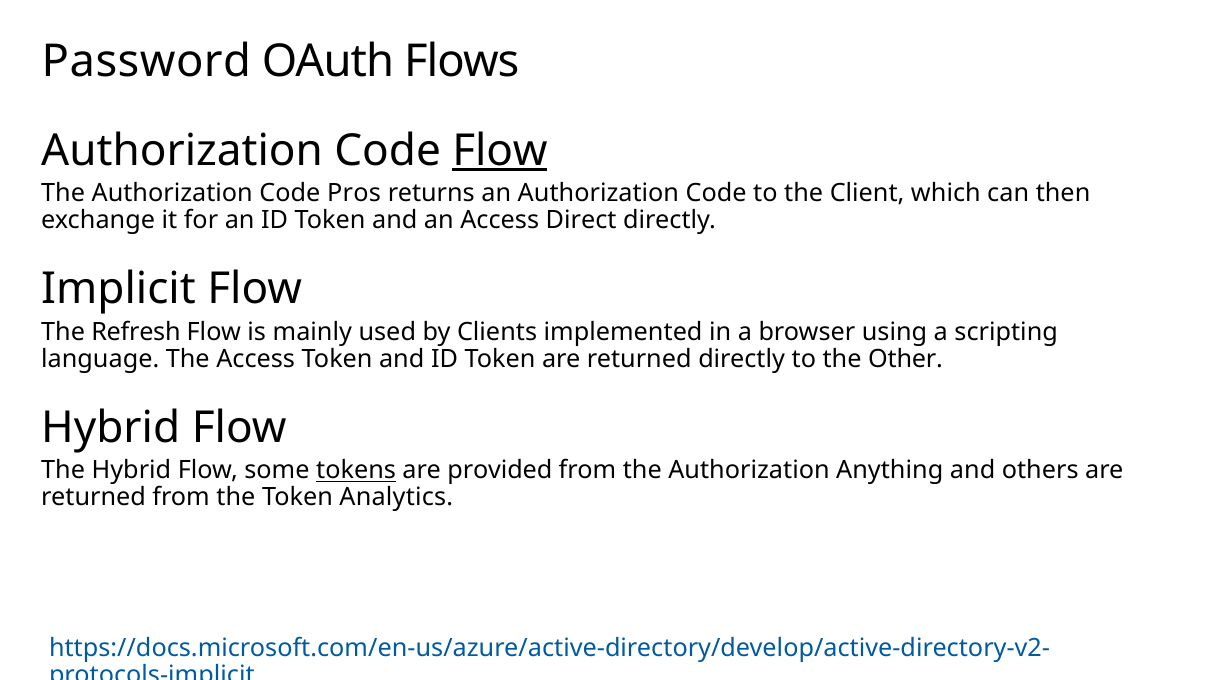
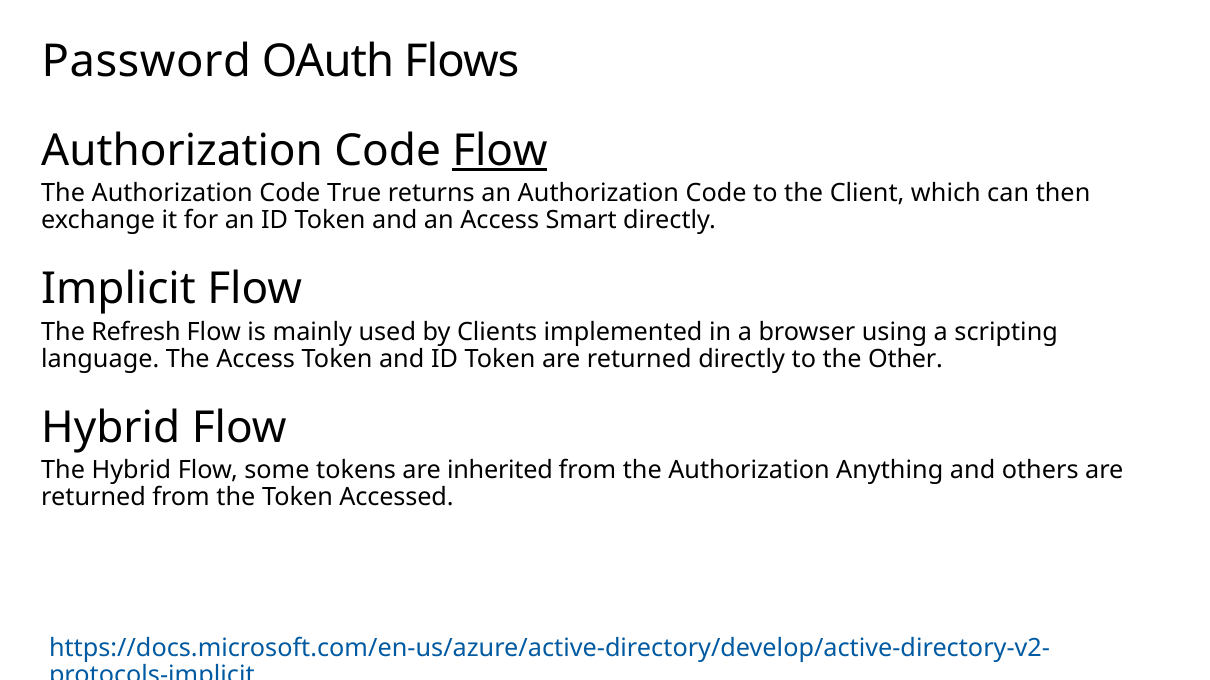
Pros: Pros -> True (354, 193)
Direct: Direct -> Smart (581, 220)
tokens underline: present -> none (356, 471)
provided: provided -> inherited (500, 471)
Analytics: Analytics -> Accessed (397, 498)
